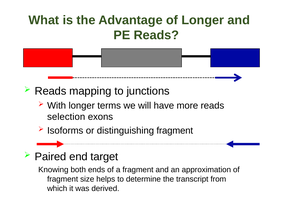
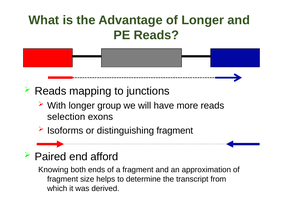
terms: terms -> group (109, 106)
target: target -> afford (104, 157)
